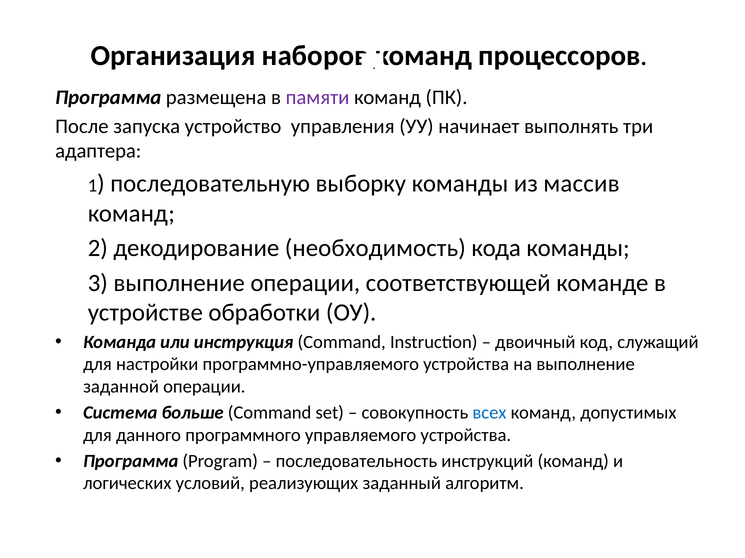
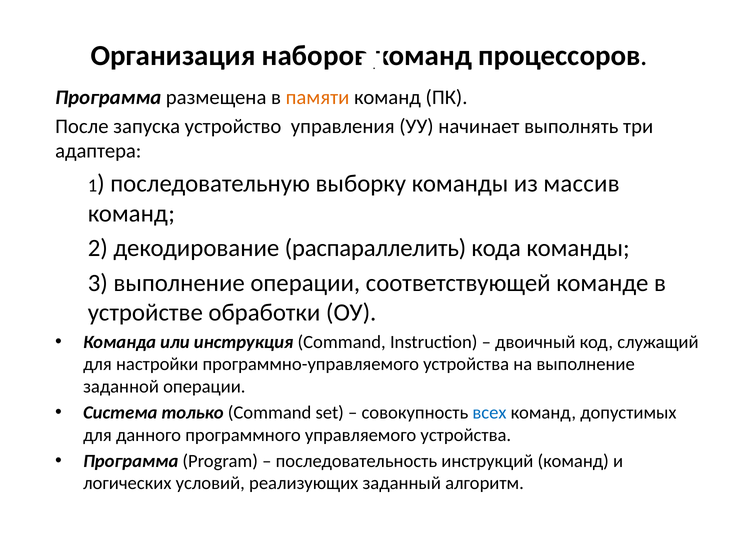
памяти colour: purple -> orange (318, 97)
необходимость: необходимость -> распараллелить (375, 248)
больше: больше -> только (193, 413)
